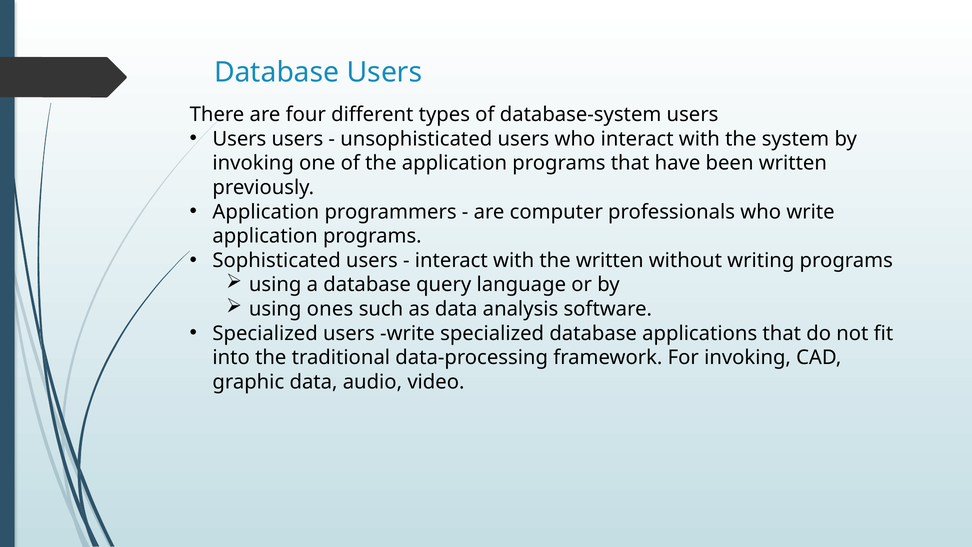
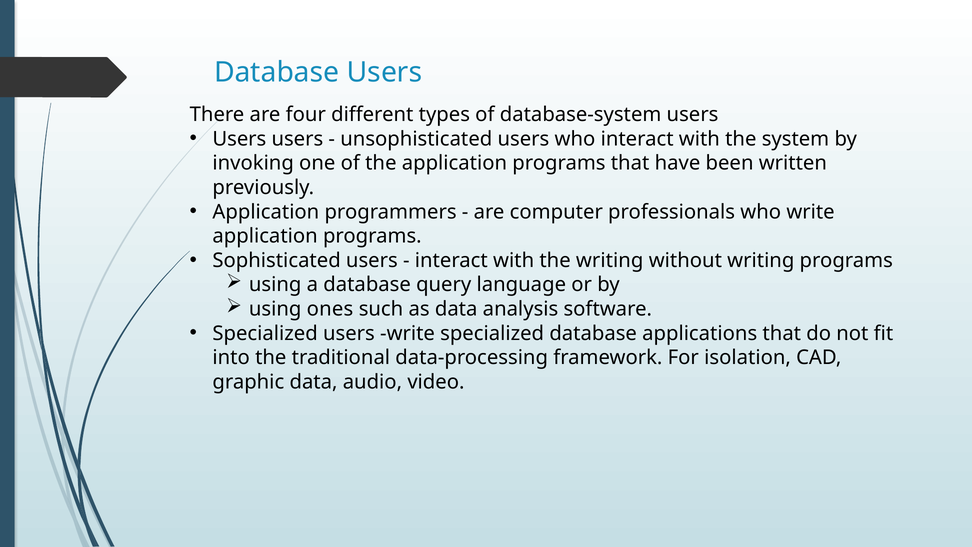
the written: written -> writing (610, 260)
For invoking: invoking -> isolation (748, 358)
